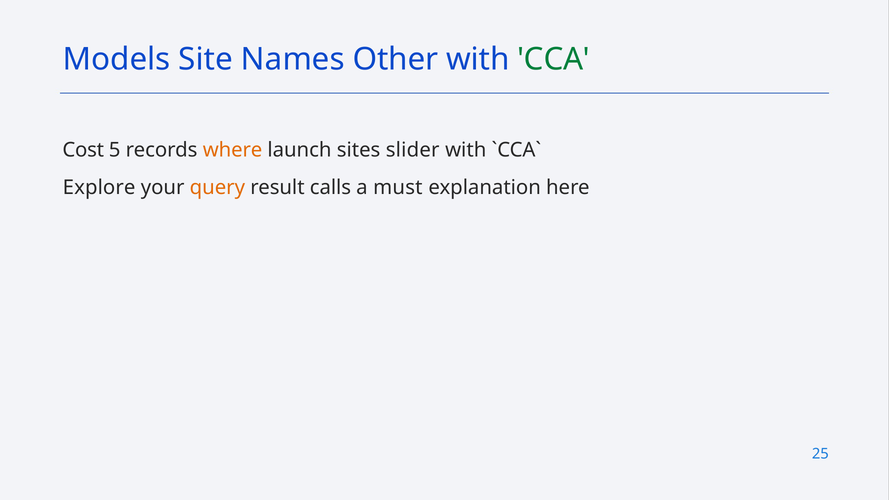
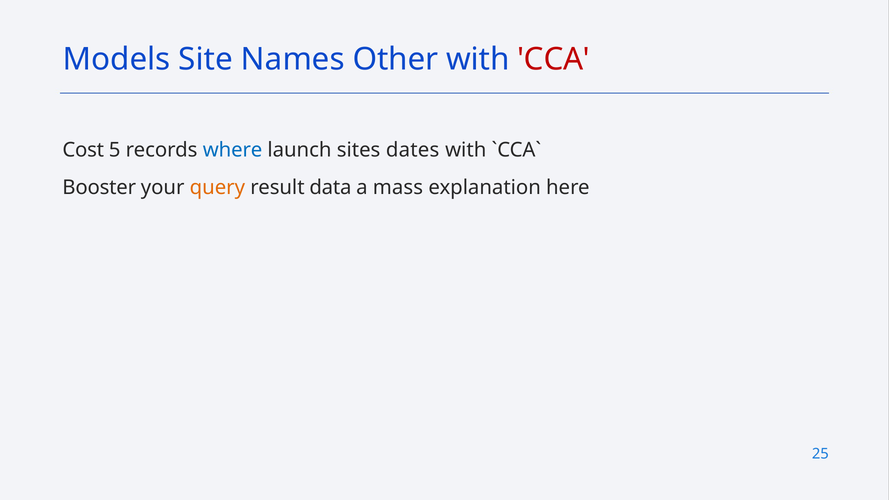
CCA colour: green -> red (554, 59)
where colour: orange -> blue (233, 150)
slider: slider -> dates (413, 150)
Explore: Explore -> Booster (99, 187)
calls: calls -> data (330, 187)
must: must -> mass (398, 187)
